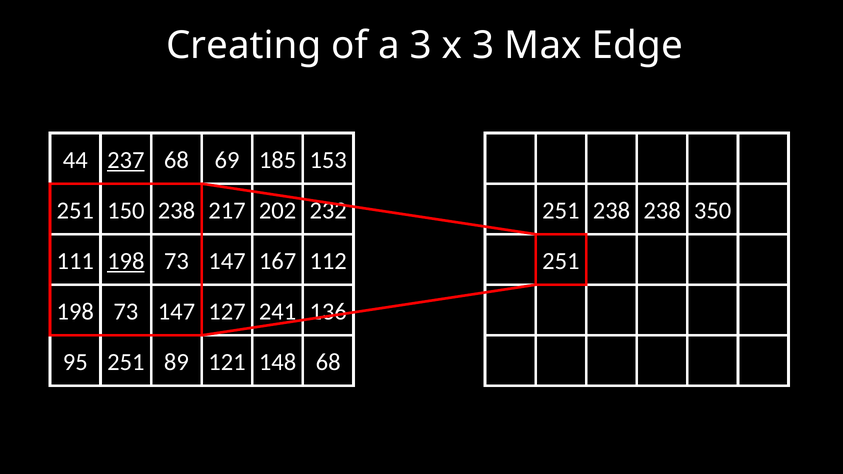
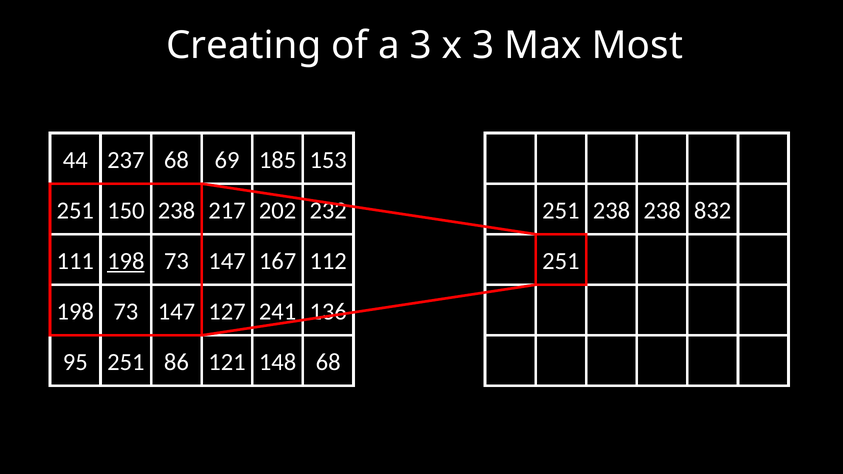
Edge: Edge -> Most (637, 46)
237 underline: present -> none (126, 160)
350: 350 -> 832 (713, 211)
89: 89 -> 86 (176, 362)
